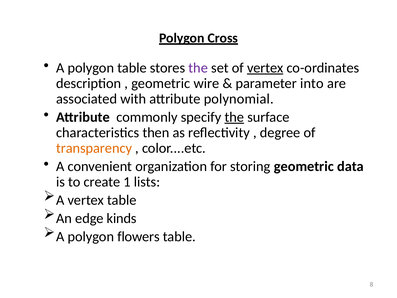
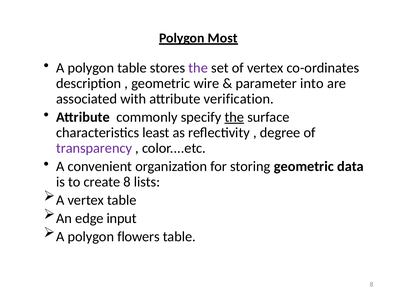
Cross: Cross -> Most (223, 38)
vertex underline: present -> none (265, 68)
polynomial: polynomial -> verification (239, 99)
then: then -> least (156, 133)
transparency colour: orange -> purple (94, 148)
create 1: 1 -> 8 (127, 182)
kinds: kinds -> input (122, 218)
